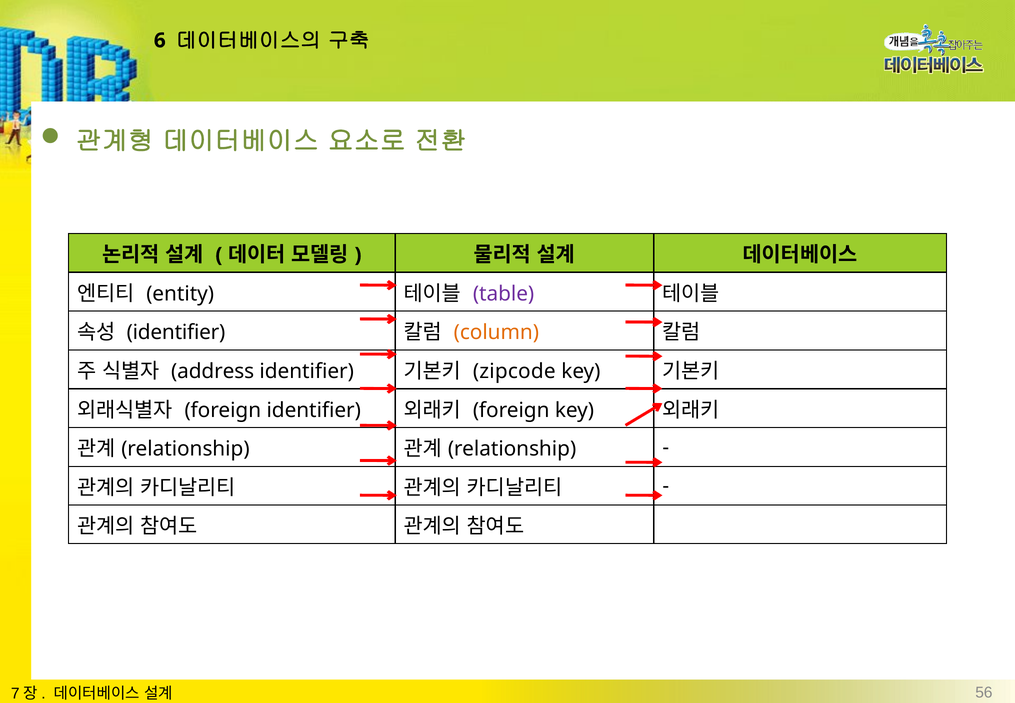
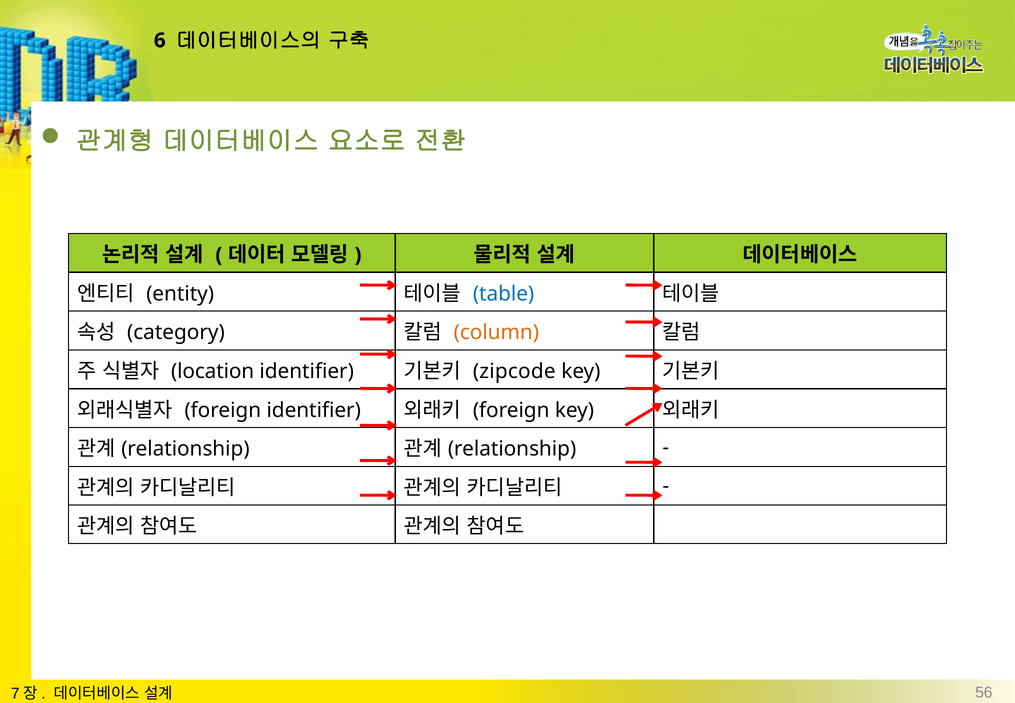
table colour: purple -> blue (504, 294)
identifier: identifier -> category (176, 332)
address: address -> location (213, 371)
